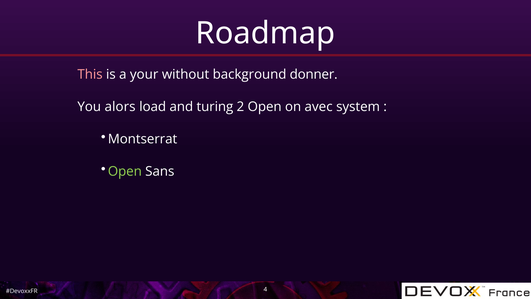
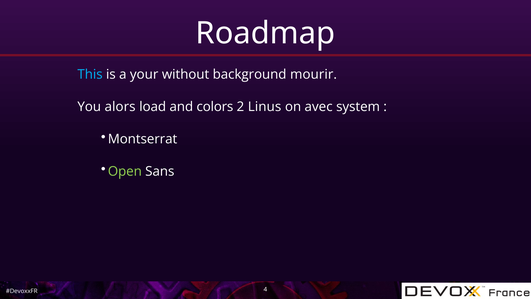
This colour: pink -> light blue (90, 75)
donner: donner -> mourir (314, 75)
turing: turing -> colors (215, 107)
2 Open: Open -> Linus (265, 107)
